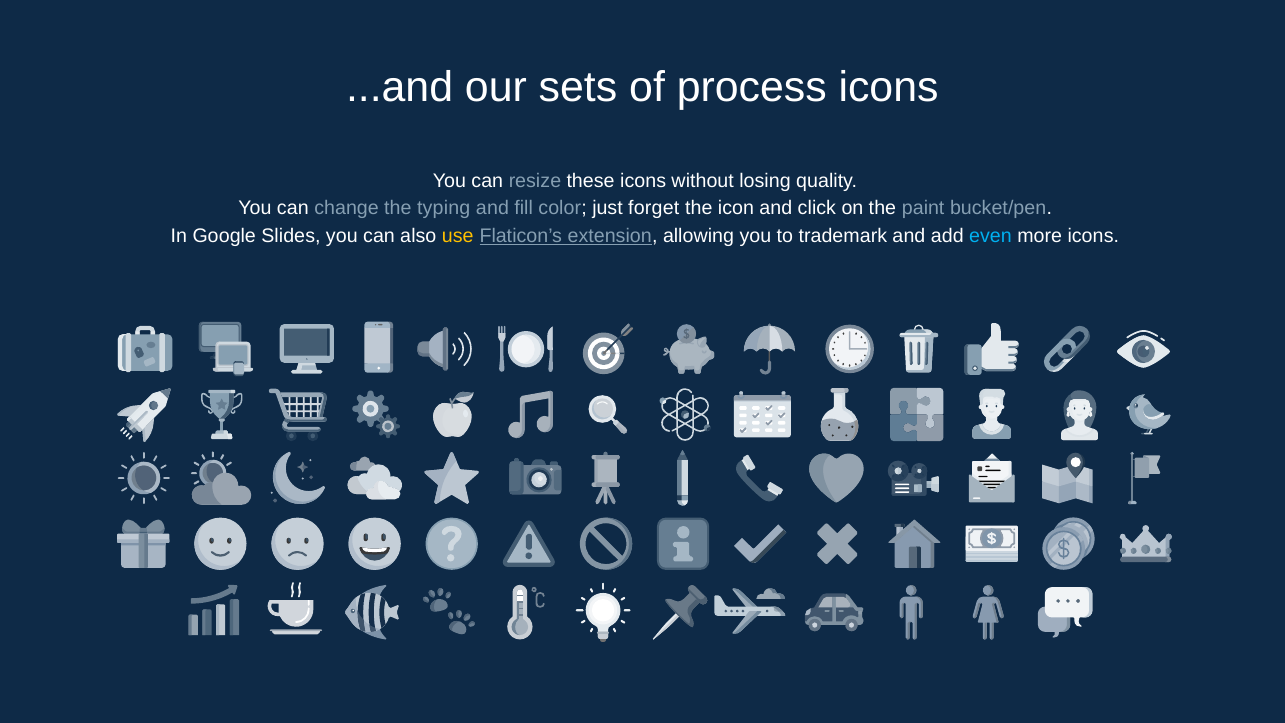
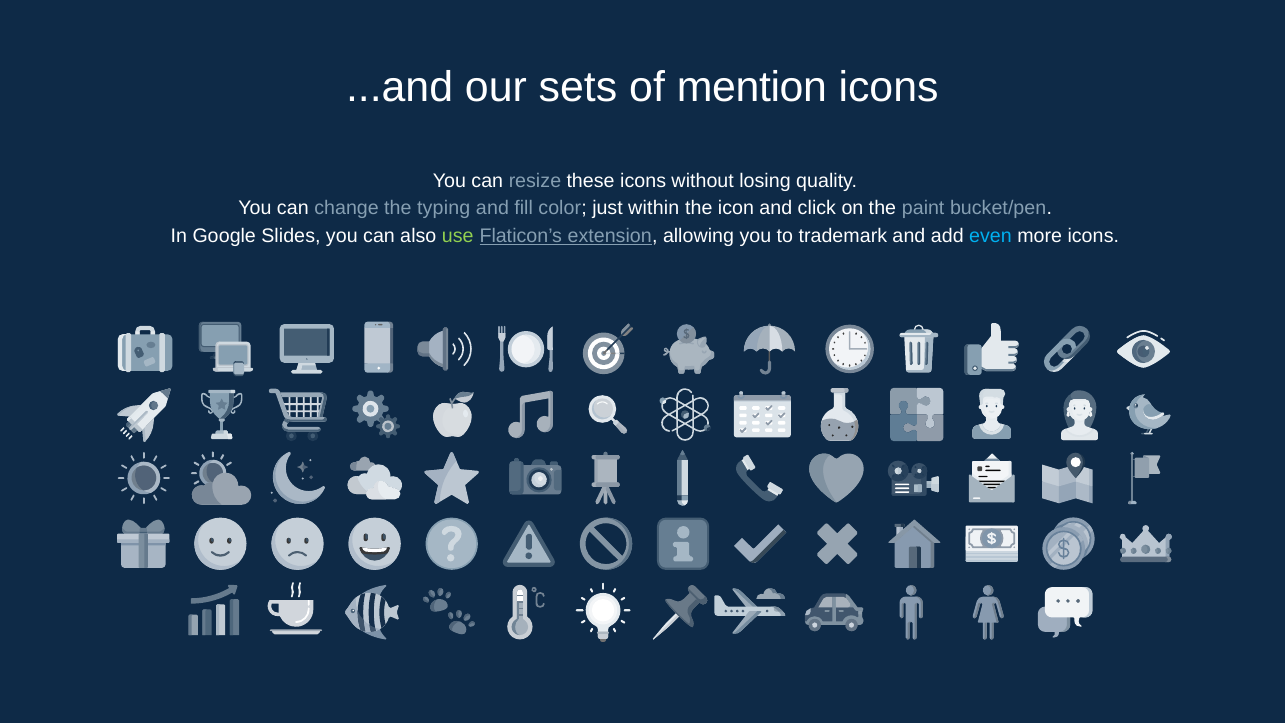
process: process -> mention (752, 87)
forget: forget -> within (654, 208)
use colour: yellow -> light green (458, 235)
